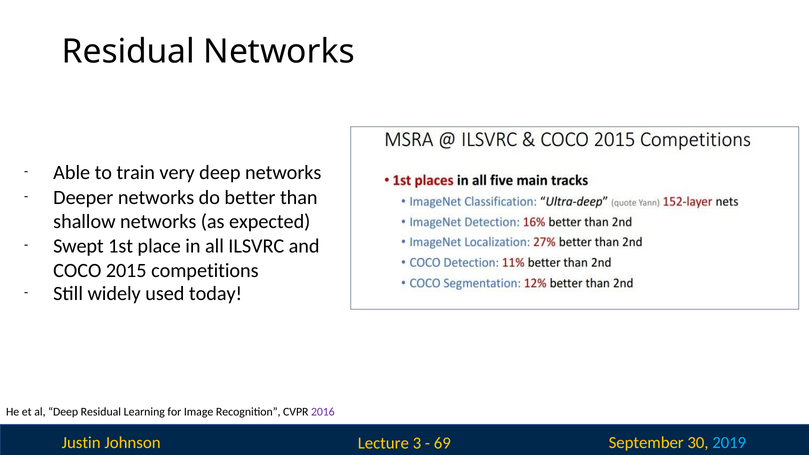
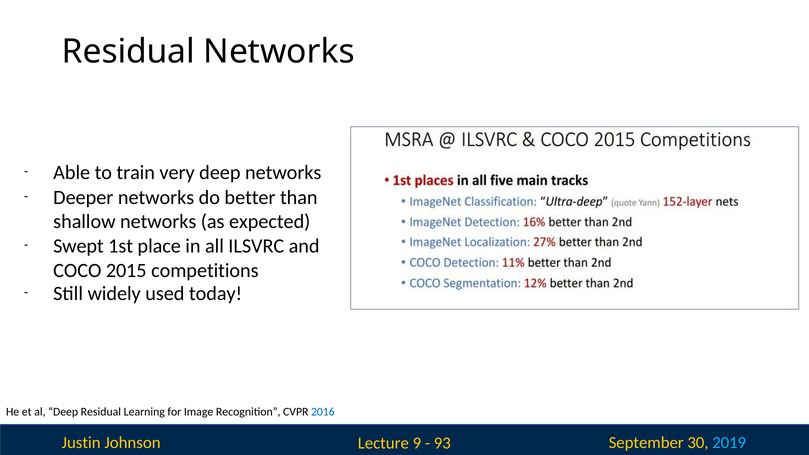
2016 colour: purple -> blue (323, 412)
3: 3 -> 9 (417, 443)
69: 69 -> 93 (442, 443)
